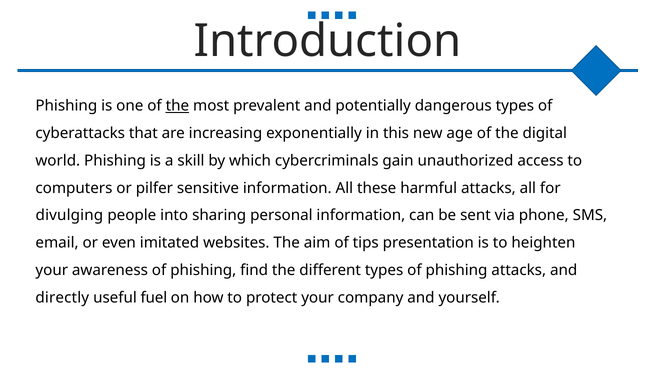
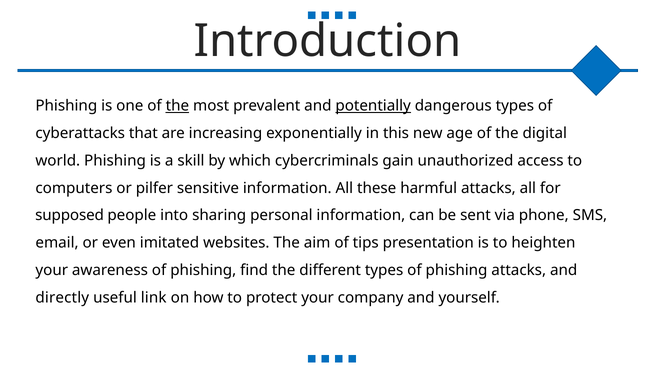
potentially underline: none -> present (373, 106)
divulging: divulging -> supposed (70, 215)
fuel: fuel -> link (154, 297)
